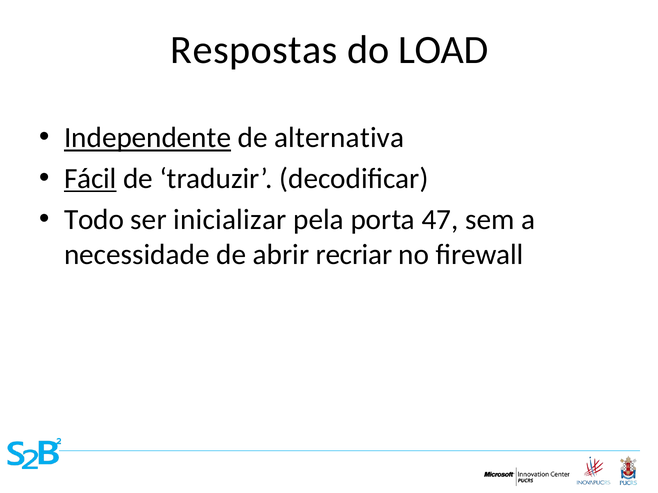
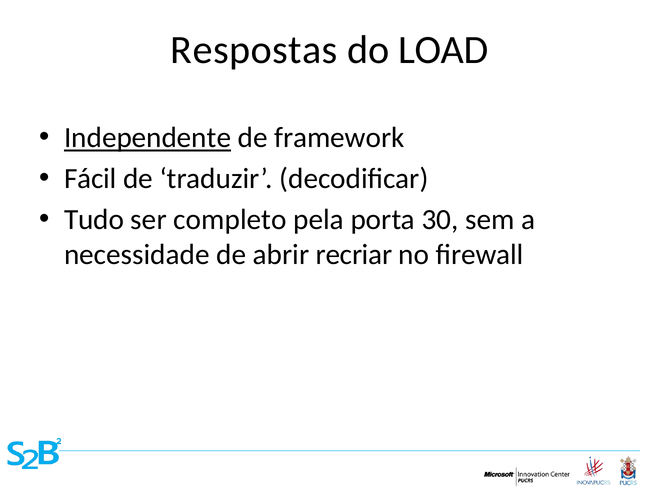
alternativa: alternativa -> framework (339, 138)
Fácil underline: present -> none (90, 179)
Todo: Todo -> Tudo (94, 220)
inicializar: inicializar -> completo (230, 220)
47: 47 -> 30 (440, 220)
